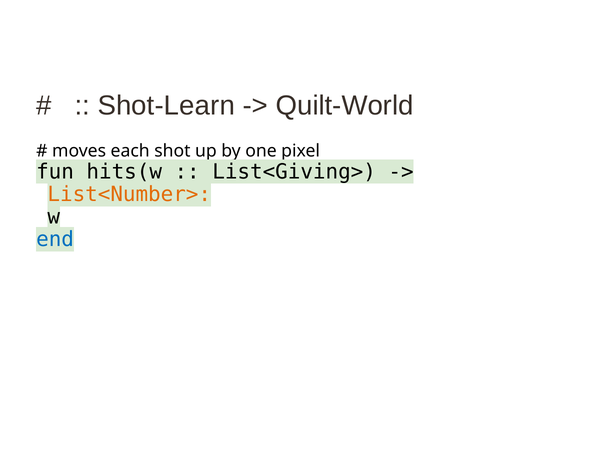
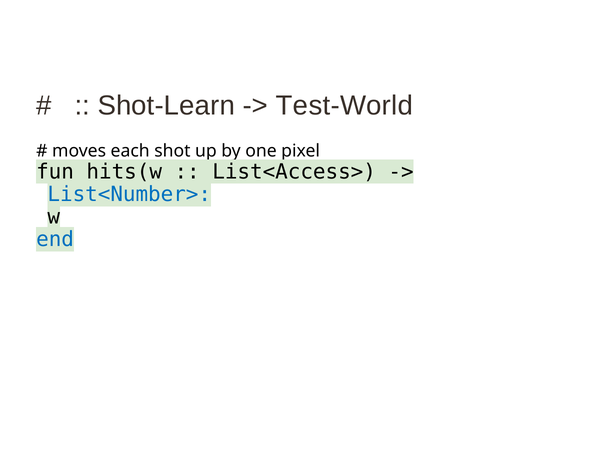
Quilt-World: Quilt-World -> Test-World (344, 106)
List<Giving>: List<Giving> -> List<Access> (294, 172)
List<Number> colour: orange -> blue (129, 194)
